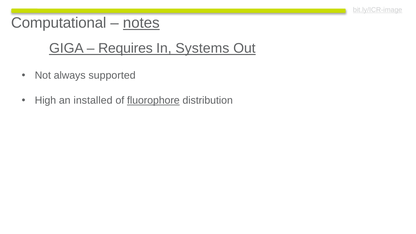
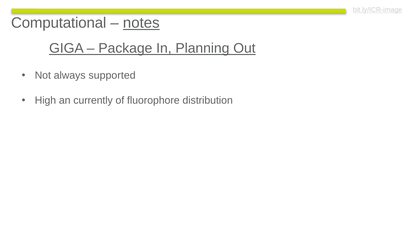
Requires: Requires -> Package (125, 48)
Systems: Systems -> Planning (202, 48)
installed: installed -> currently (93, 101)
fluorophore underline: present -> none (153, 101)
